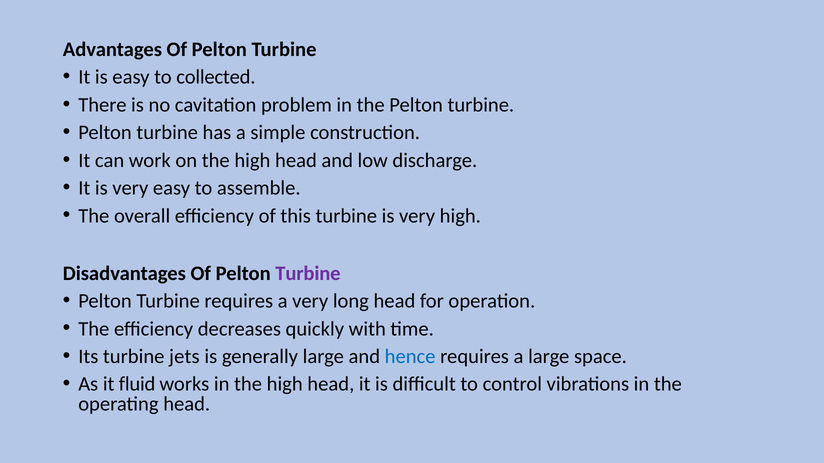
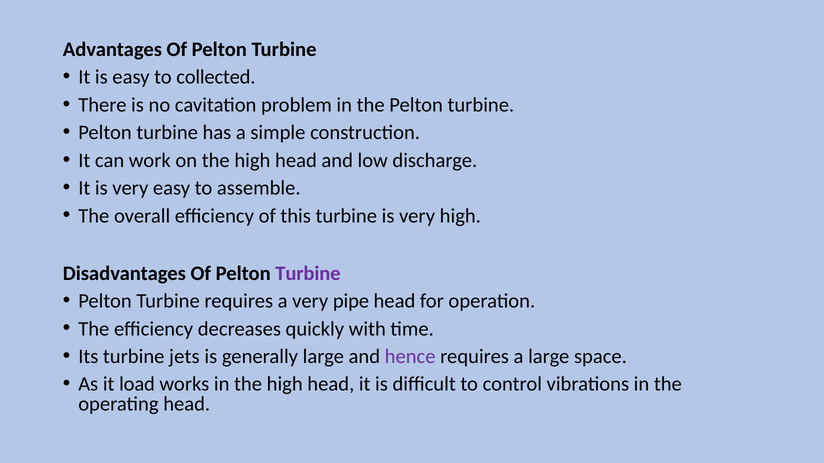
long: long -> pipe (351, 301)
hence colour: blue -> purple (410, 357)
fluid: fluid -> load (137, 385)
